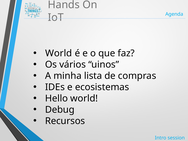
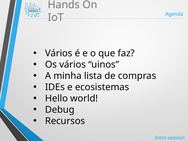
World: World -> Vários (59, 53)
